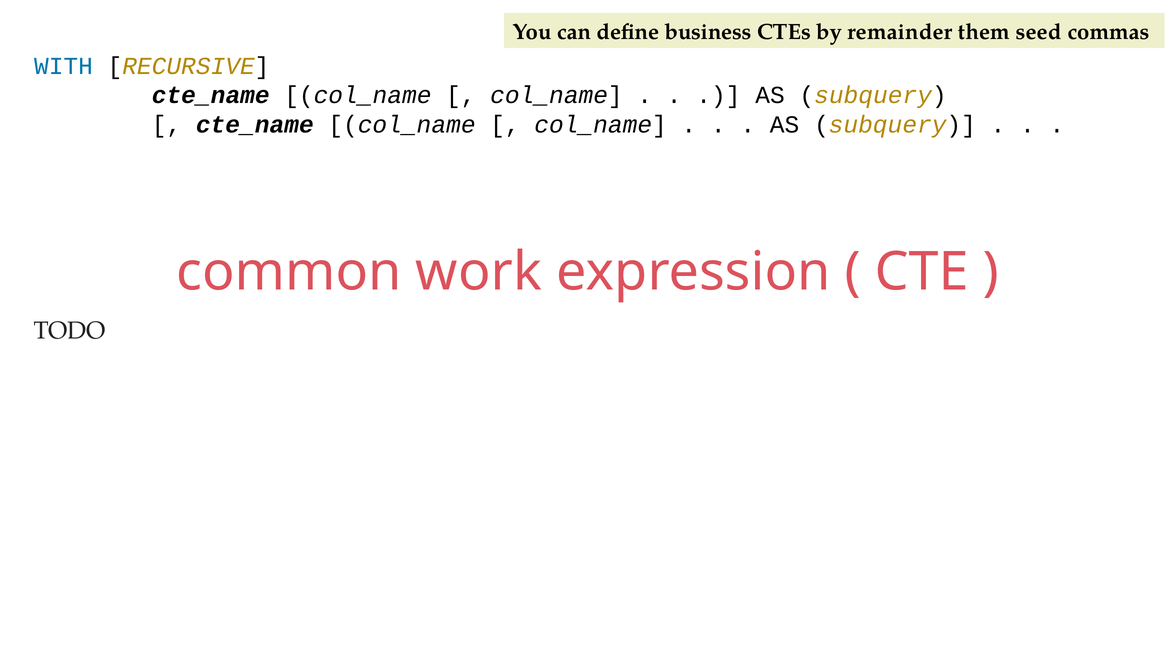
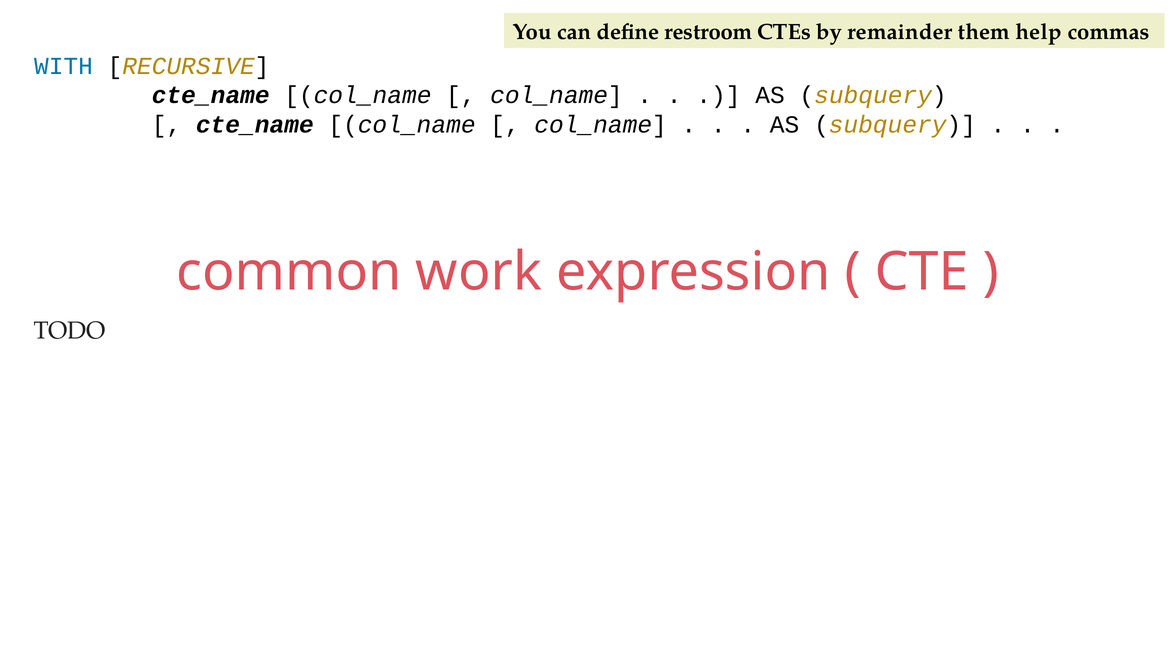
business: business -> restroom (708, 32)
seed: seed -> help (1039, 32)
